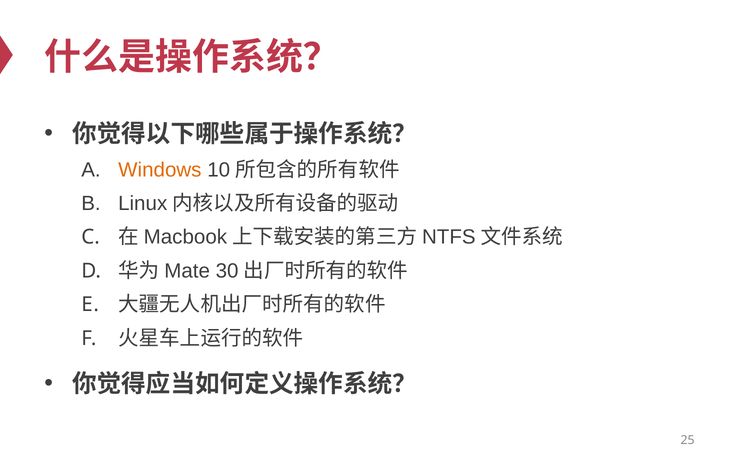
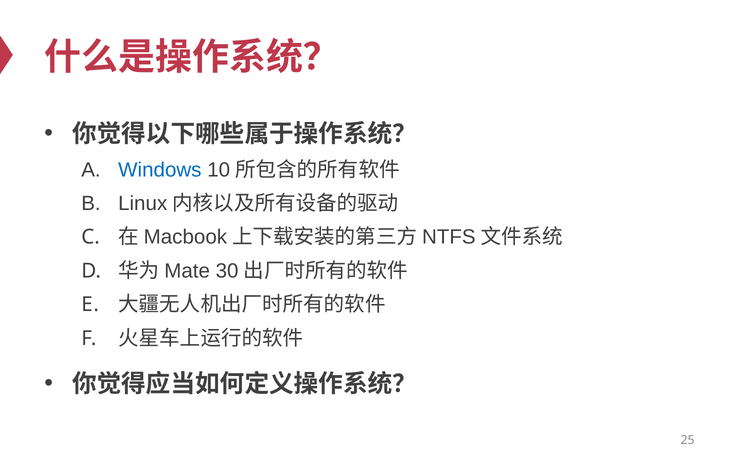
Windows colour: orange -> blue (160, 170)
